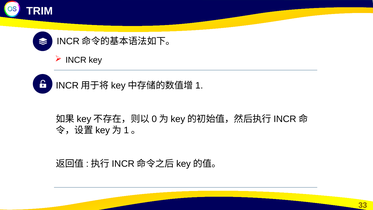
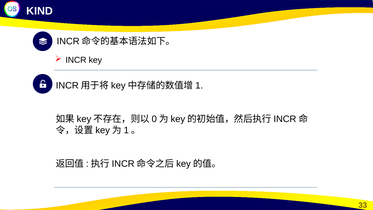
TRIM: TRIM -> KIND (40, 11)
